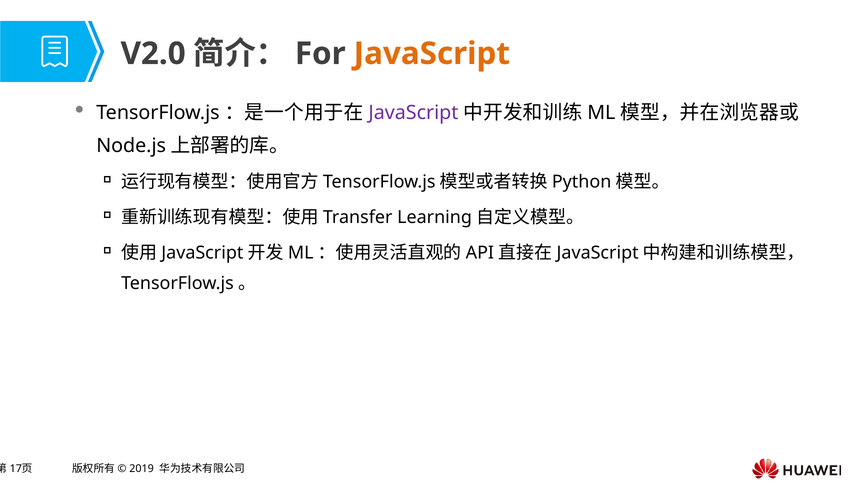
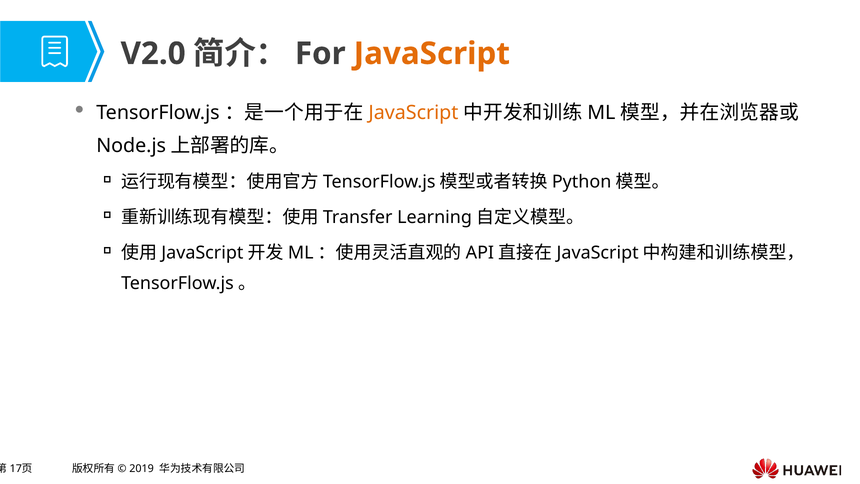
JavaScript colour: purple -> orange (413, 112)
